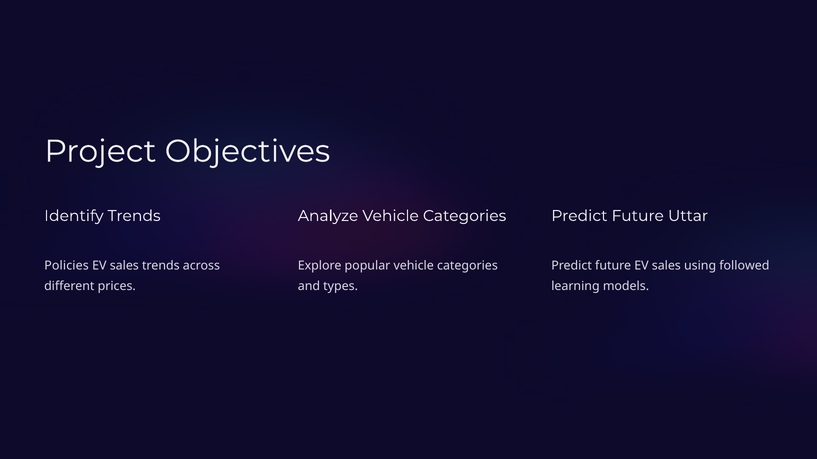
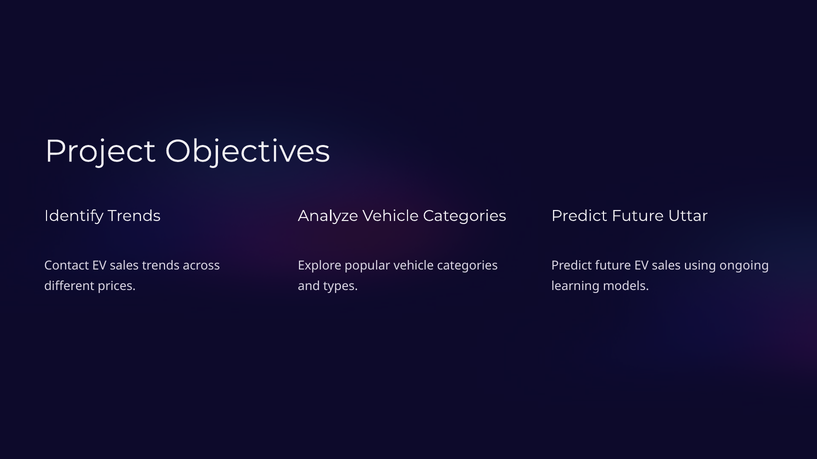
Policies: Policies -> Contact (67, 266)
followed: followed -> ongoing (744, 266)
